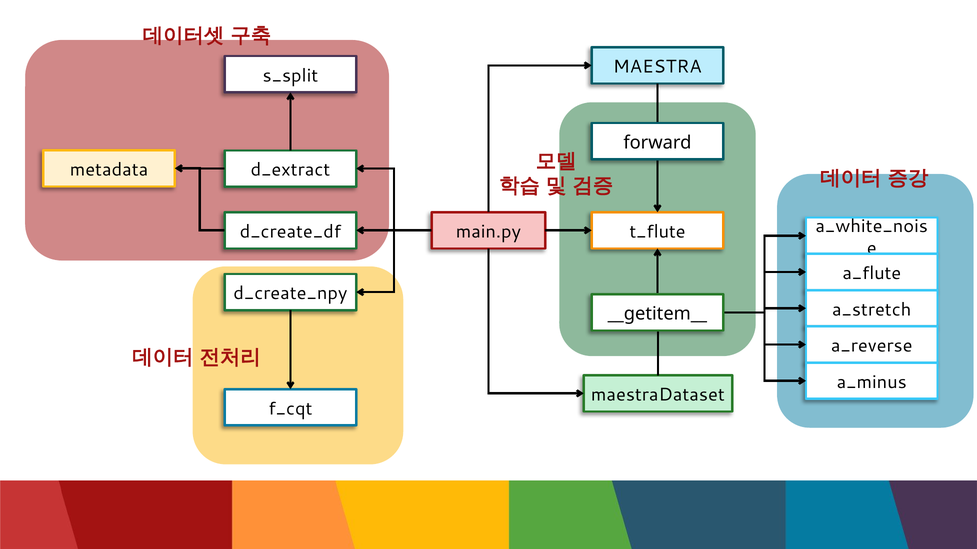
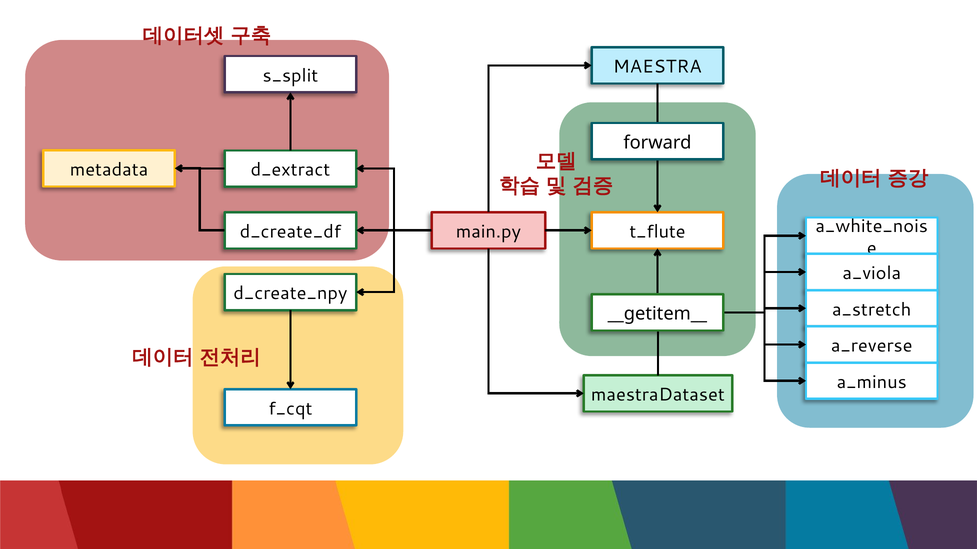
a_flute: a_flute -> a_viola (872, 274)
